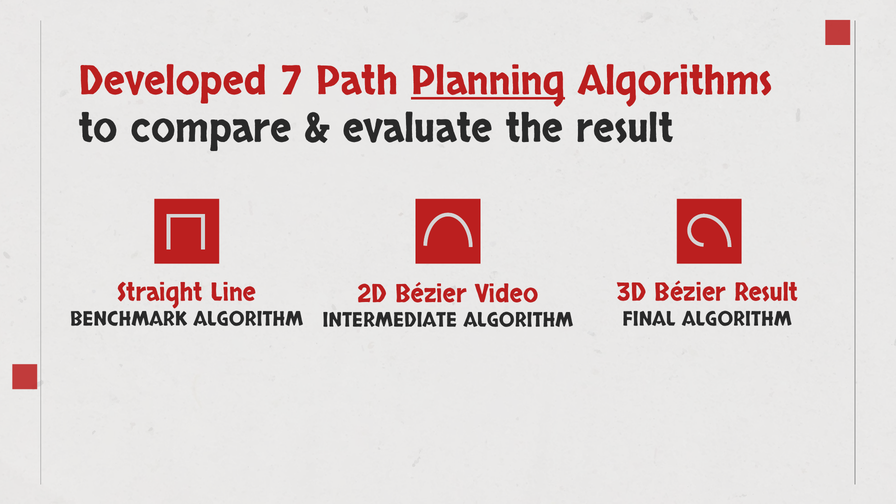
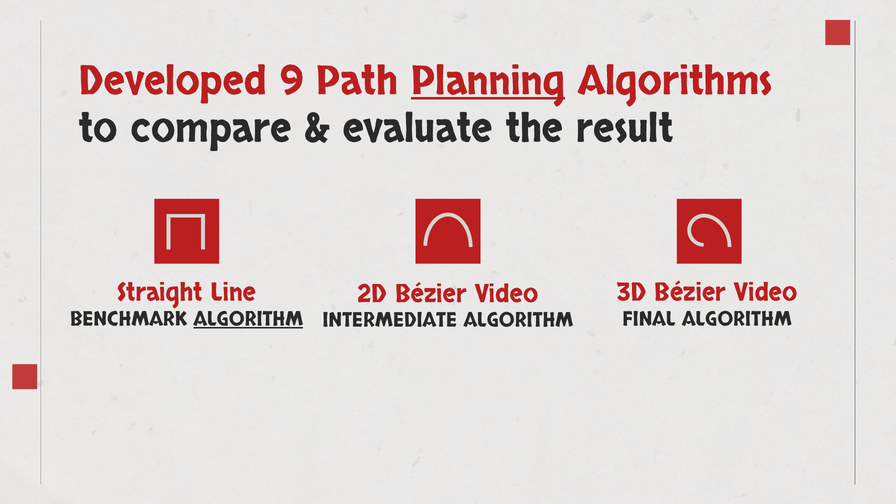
7: 7 -> 9 (292, 81)
3D Bézier Result: Result -> Video (766, 293)
ALGORITHM underline: none -> present (248, 319)
